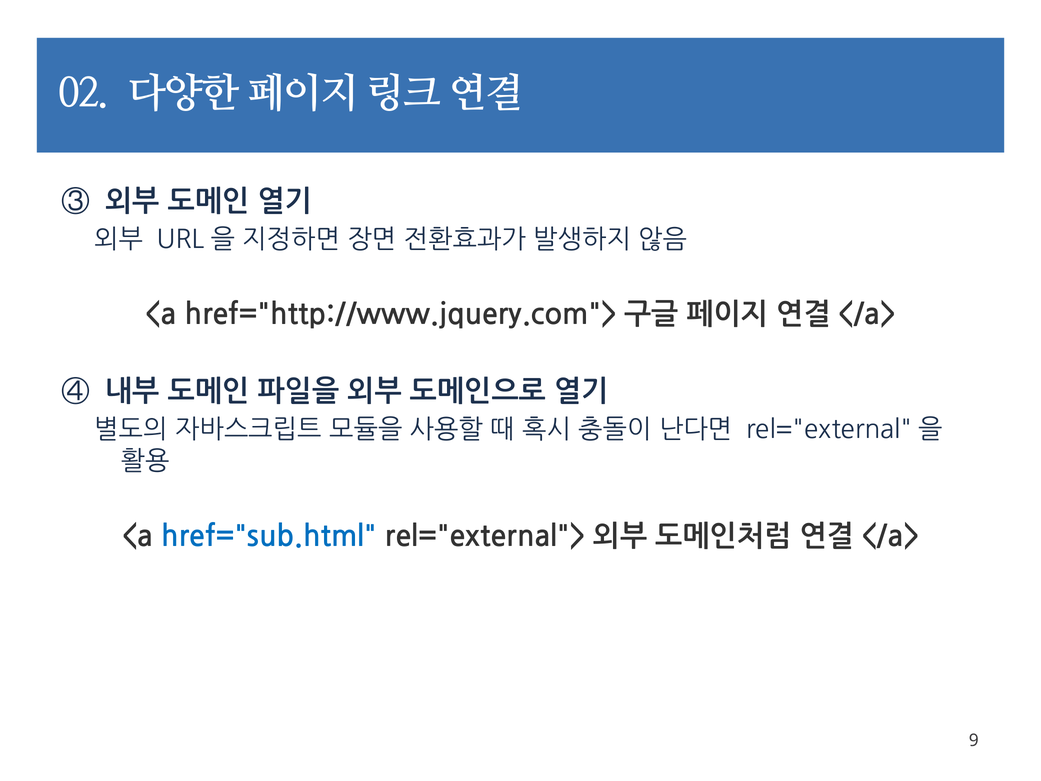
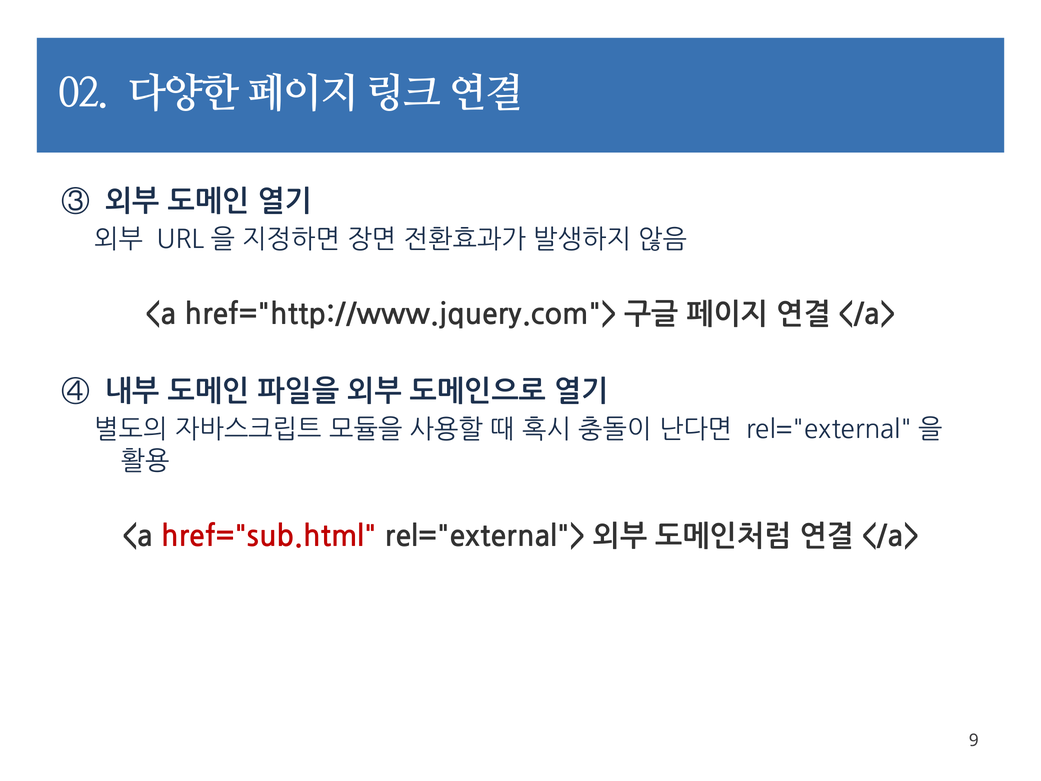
href="sub.html colour: blue -> red (269, 536)
